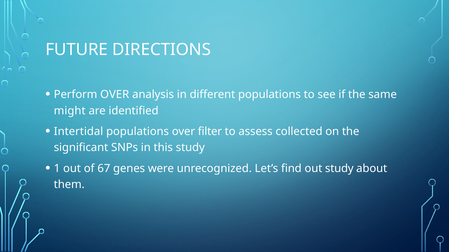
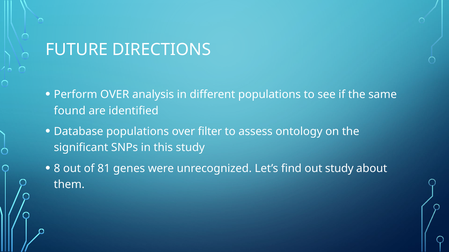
might: might -> found (70, 111)
Intertidal: Intertidal -> Database (79, 132)
collected: collected -> ontology (299, 132)
1: 1 -> 8 (57, 169)
67: 67 -> 81 (104, 169)
